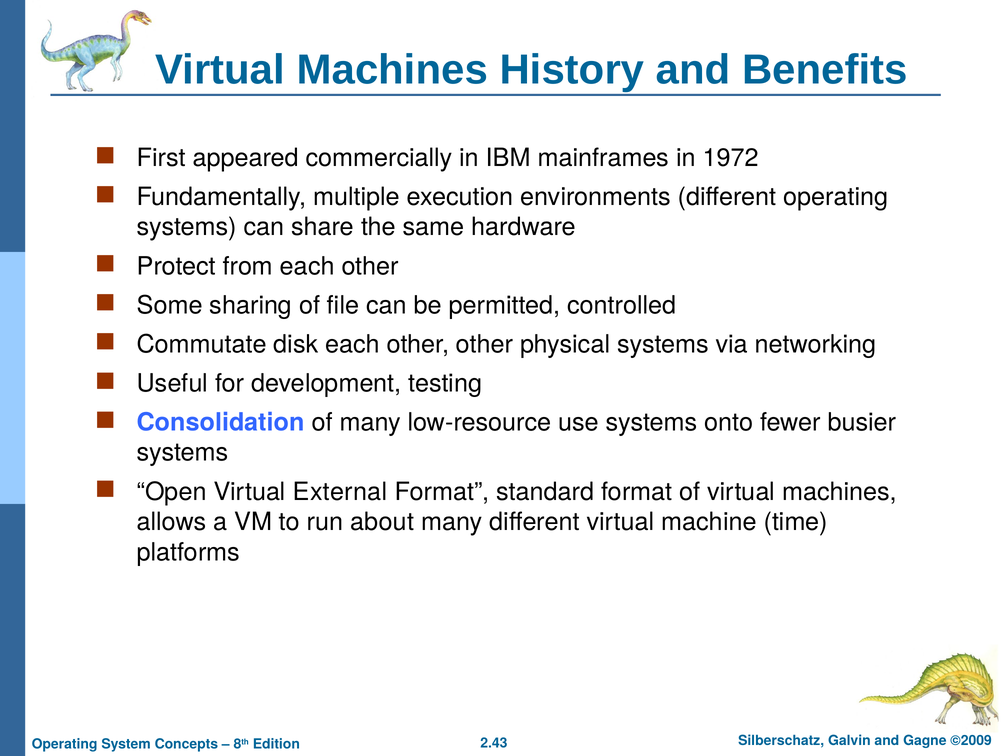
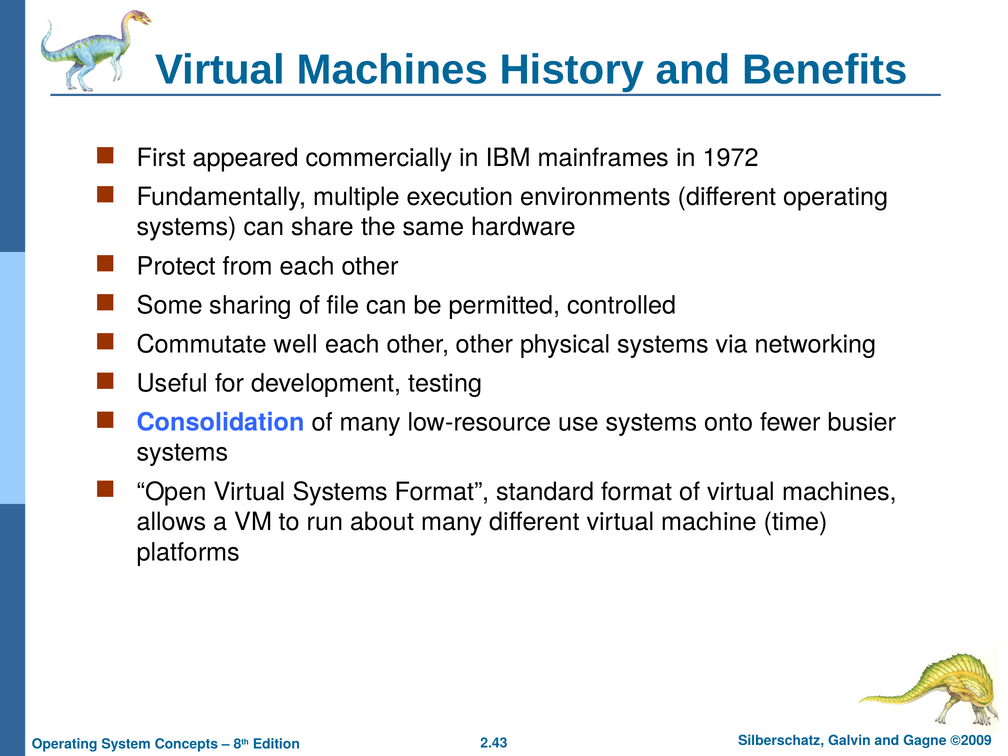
disk: disk -> well (296, 344)
Virtual External: External -> Systems (340, 492)
